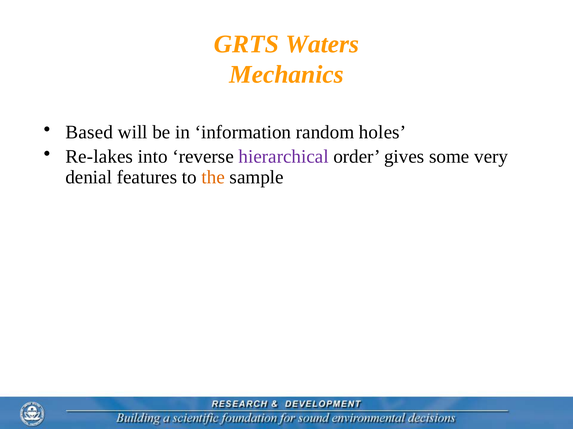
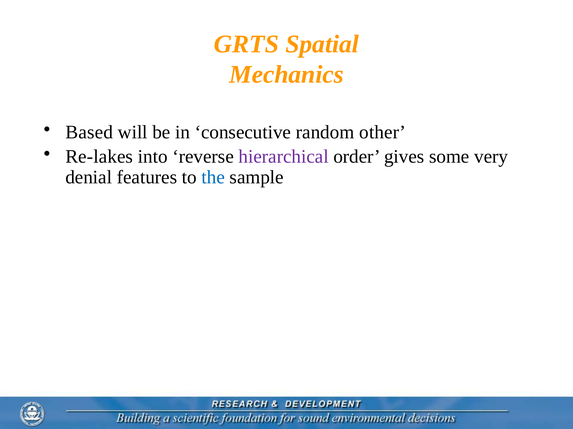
Waters: Waters -> Spatial (322, 44)
information: information -> consecutive (243, 132)
holes: holes -> other (383, 132)
the colour: orange -> blue (213, 178)
